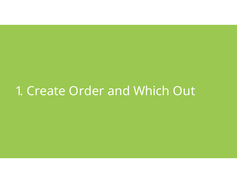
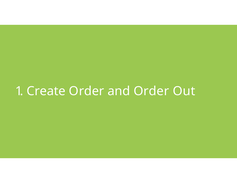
and Which: Which -> Order (151, 91)
